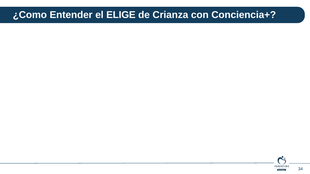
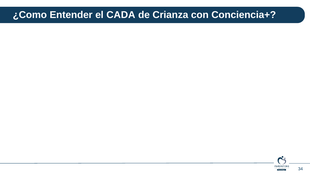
ELIGE: ELIGE -> CADA (121, 15)
